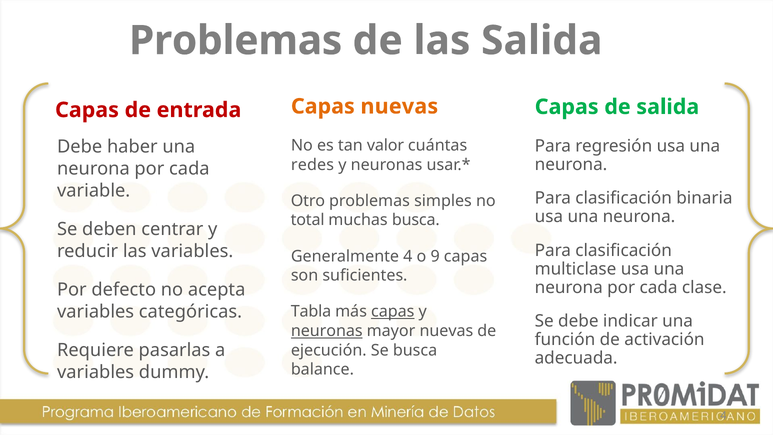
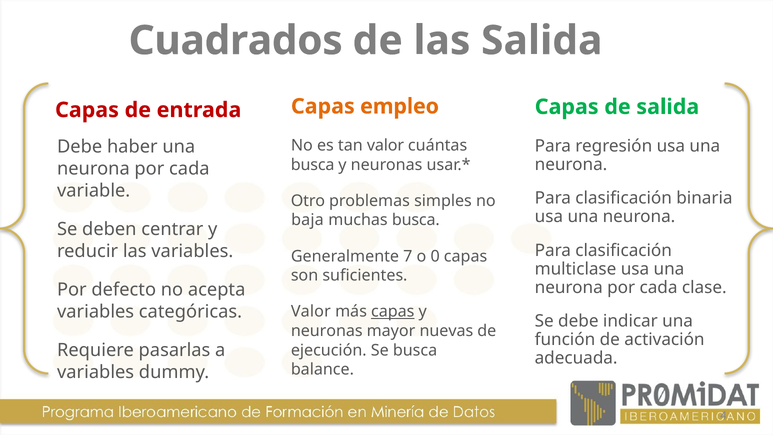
Problemas: Problemas -> Cuadrados (236, 41)
Capas nuevas: nuevas -> empleo (400, 106)
redes: redes -> busca (313, 165)
total: total -> baja (307, 220)
Generalmente 4: 4 -> 7 (408, 256)
9: 9 -> 0 (435, 256)
Tabla: Tabla -> Valor (311, 311)
neuronas underline: present -> none (327, 331)
